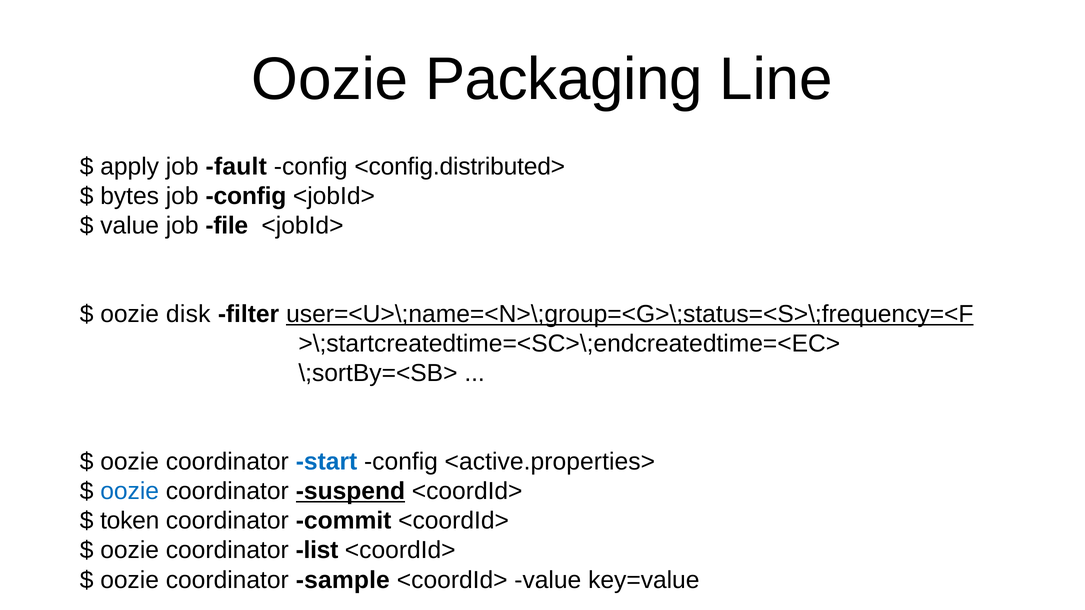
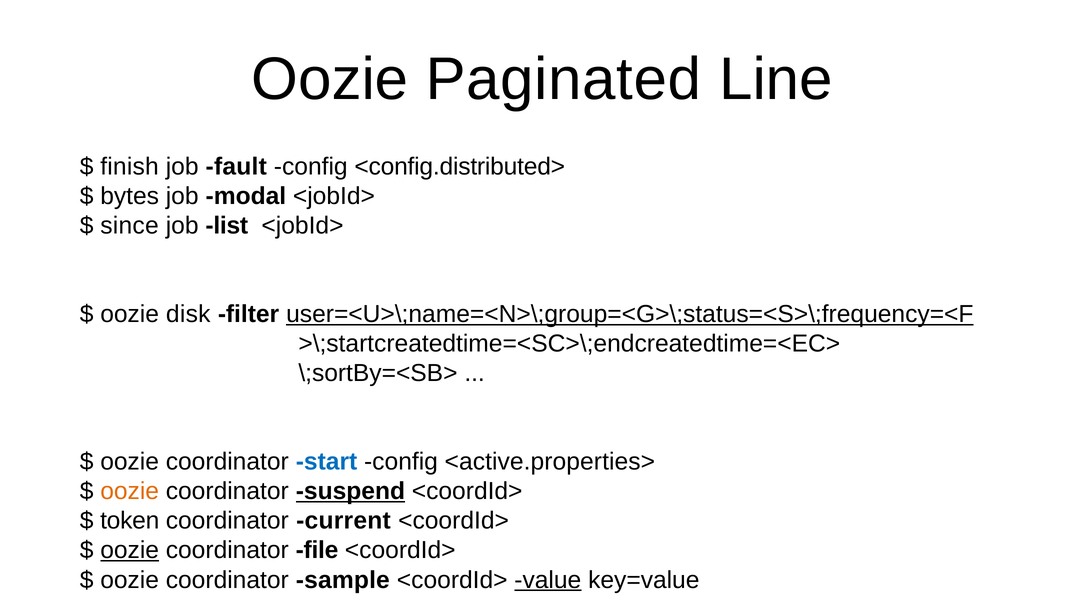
Packaging: Packaging -> Paginated (563, 79)
apply: apply -> finish (130, 167)
job config: config -> modal (246, 196)
value: value -> since (130, 226)
file: file -> list (227, 226)
oozie colour: blue -> orange (130, 492)
commit: commit -> current (343, 521)
oozie underline: none -> present (130, 551)
list: list -> file (317, 551)
value underline: none -> present (548, 580)
